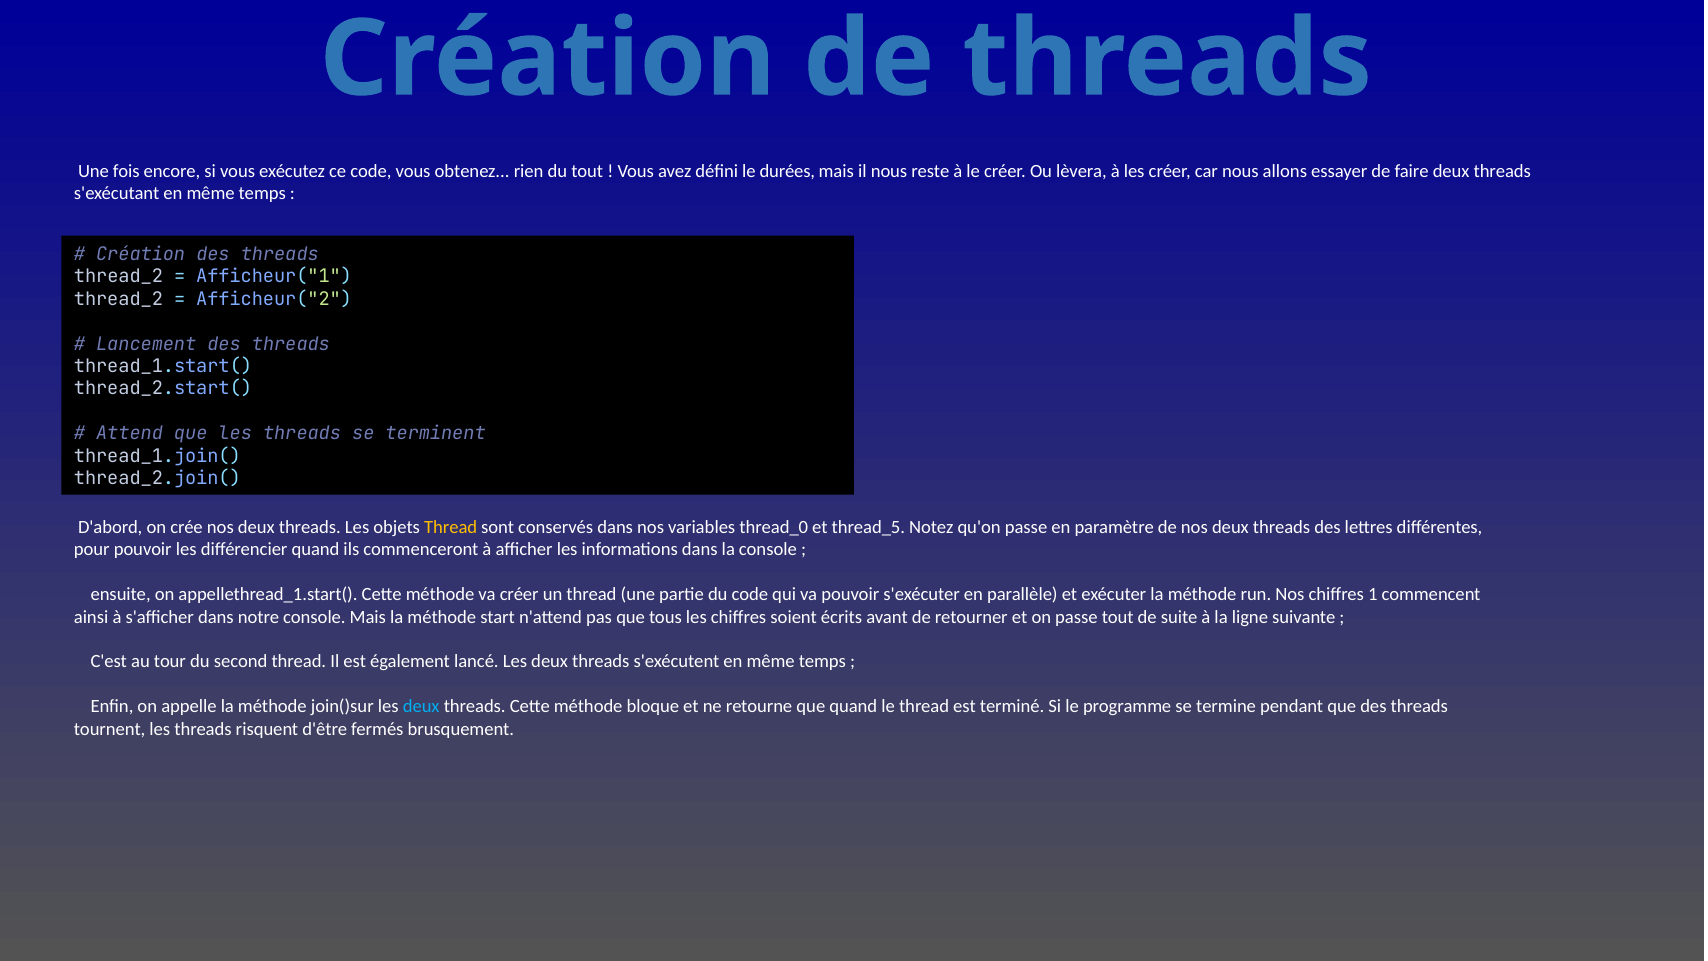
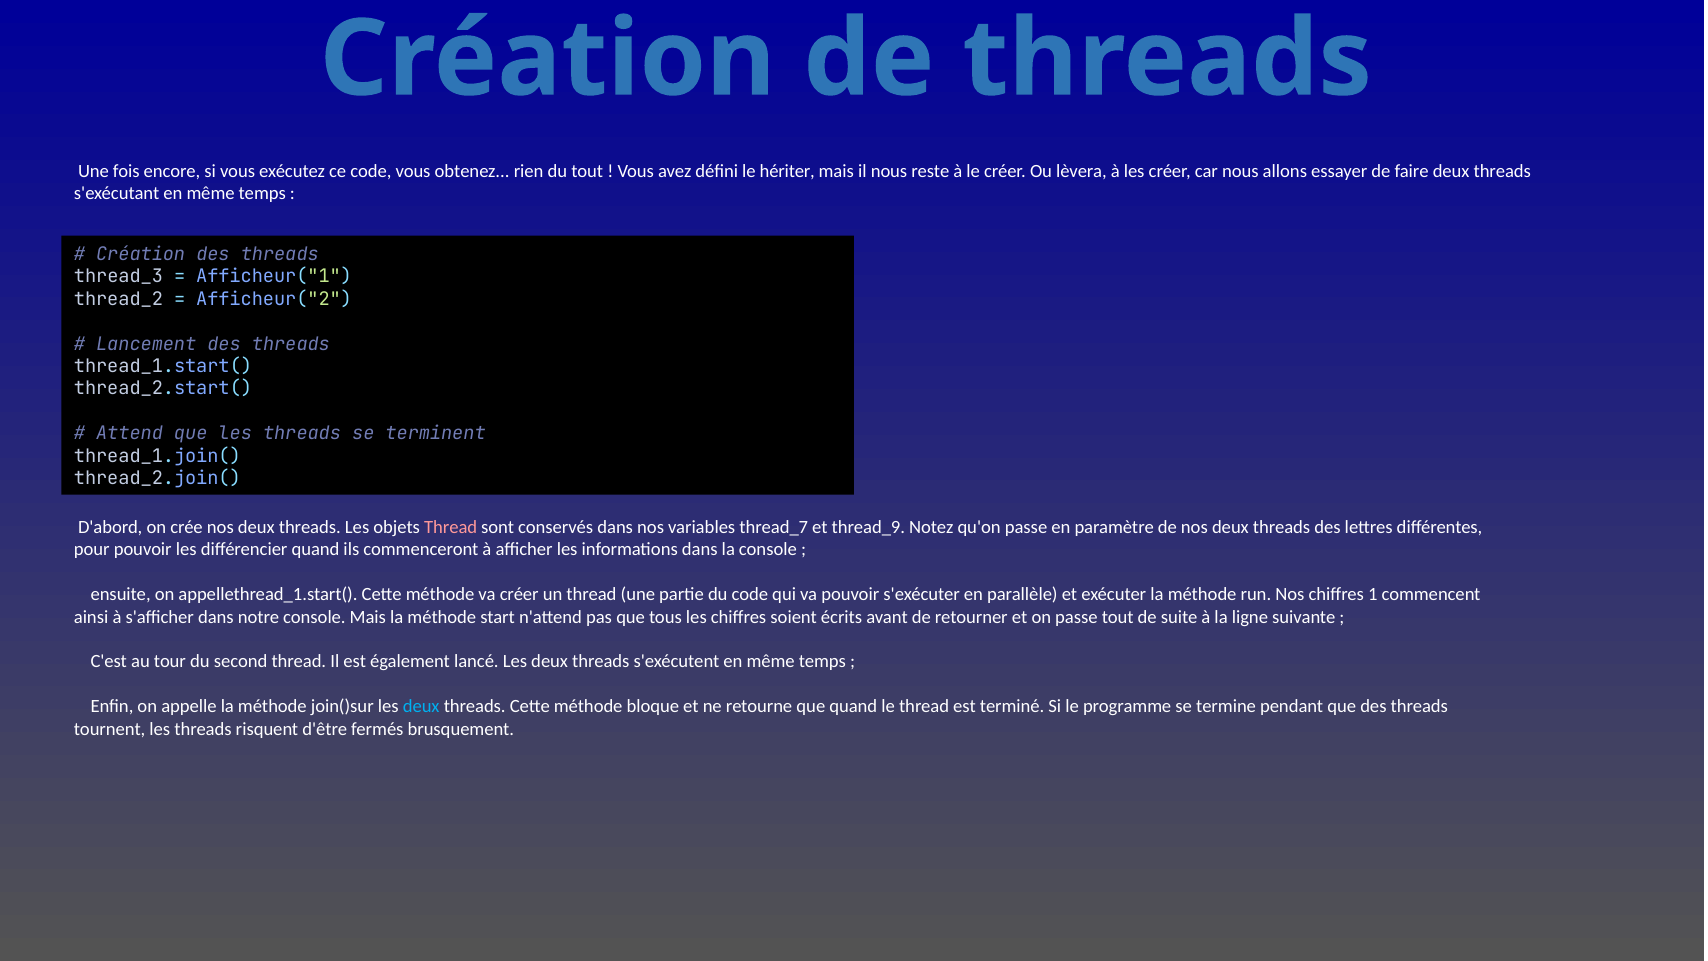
durées: durées -> hériter (787, 171)
thread_2: thread_2 -> thread_3 (118, 277)
Thread colour: yellow -> pink (451, 527)
thread_0: thread_0 -> thread_7 (774, 527)
thread_5: thread_5 -> thread_9 (868, 527)
